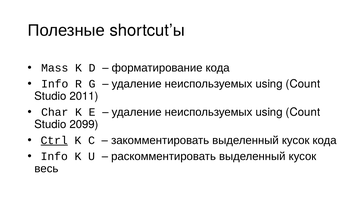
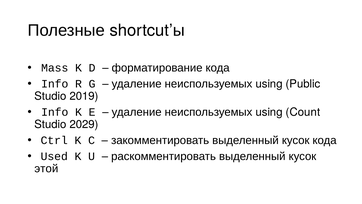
Count: Count -> Public (303, 84)
2011: 2011 -> 2019 (84, 96)
Char: Char -> Info (55, 112)
2099: 2099 -> 2029 (84, 124)
Ctrl underline: present -> none (54, 140)
Info: Info -> Used (54, 156)
весь: весь -> этой (46, 168)
